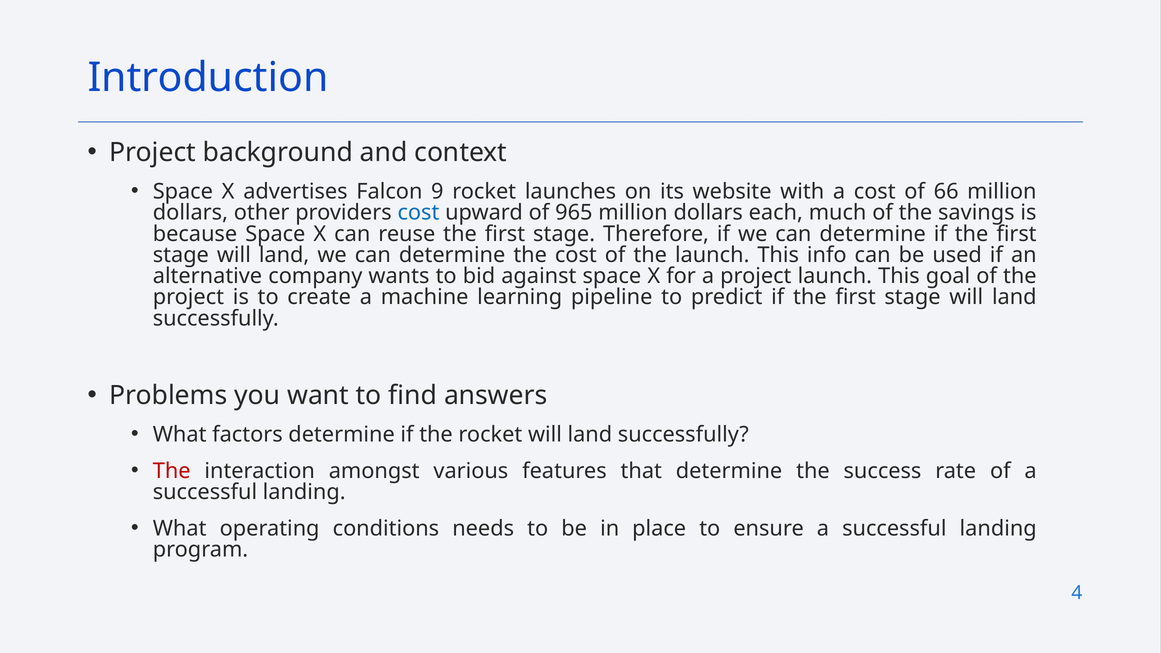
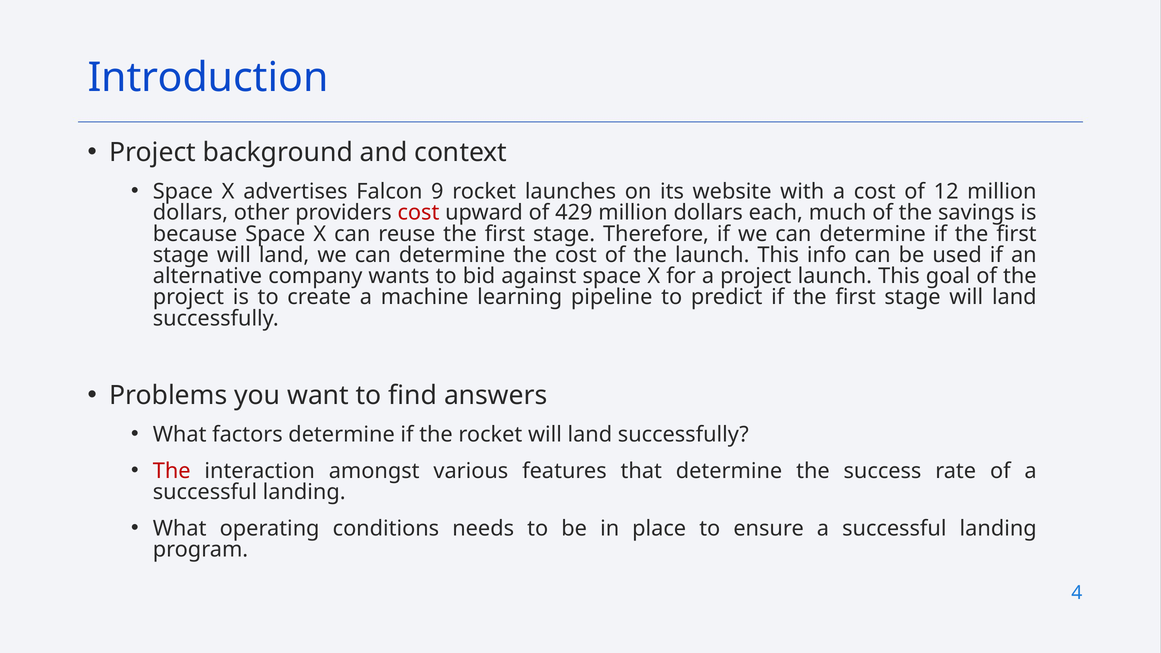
66: 66 -> 12 (946, 192)
cost colour: blue -> red (418, 213)
965: 965 -> 429 (574, 213)
